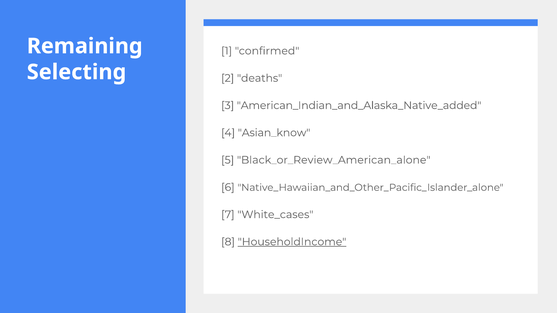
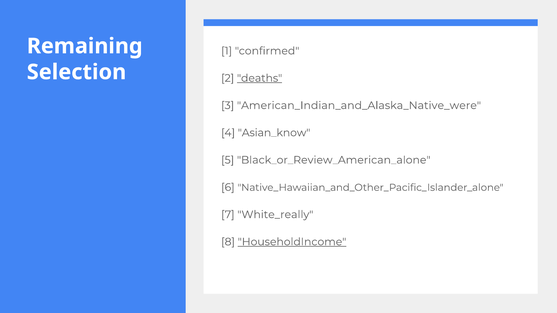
Selecting: Selecting -> Selection (77, 72)
deaths underline: none -> present (260, 78)
American_Indian_and_Alaska_Native_added: American_Indian_and_Alaska_Native_added -> American_Indian_and_Alaska_Native_were (359, 106)
White_cases: White_cases -> White_really (275, 215)
